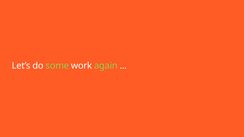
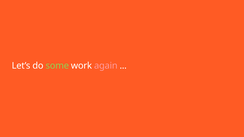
again colour: light green -> pink (106, 66)
